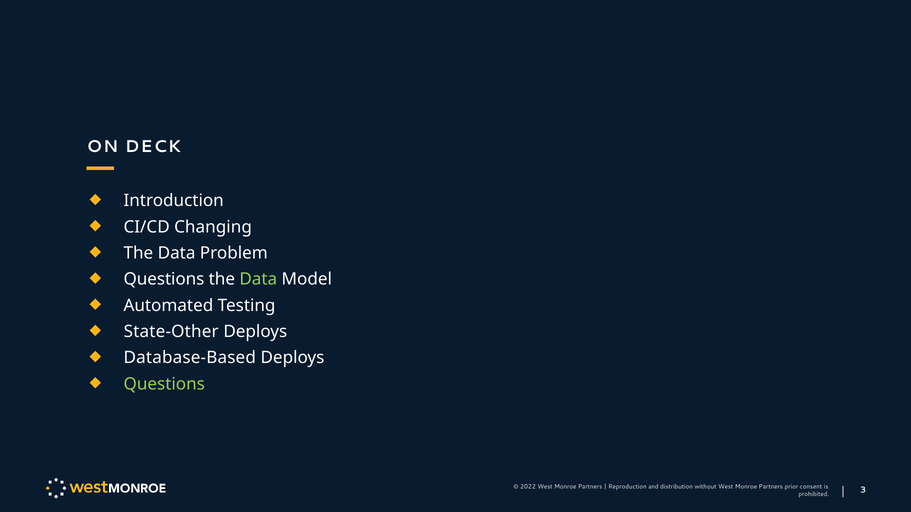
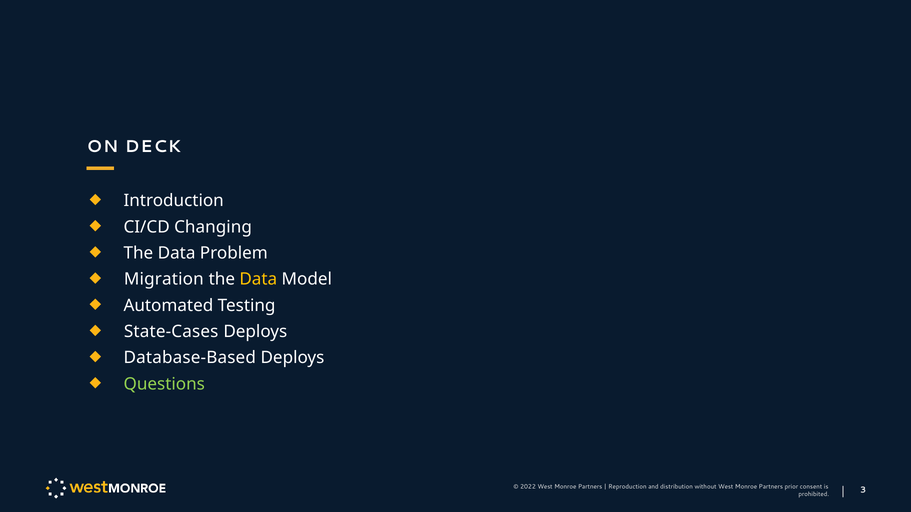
Questions: Questions -> Migration (164, 279)
Data colour: light green -> yellow (258, 279)
State-Other: State-Other -> State-Cases (171, 332)
